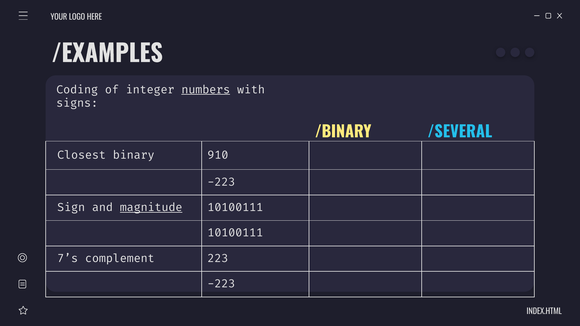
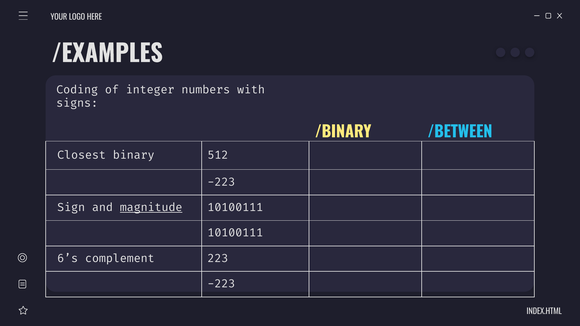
numbers underline: present -> none (206, 90)
/SEVERAL: /SEVERAL -> /BETWEEN (460, 132)
910: 910 -> 512 (218, 155)
7’s: 7’s -> 6’s (68, 259)
